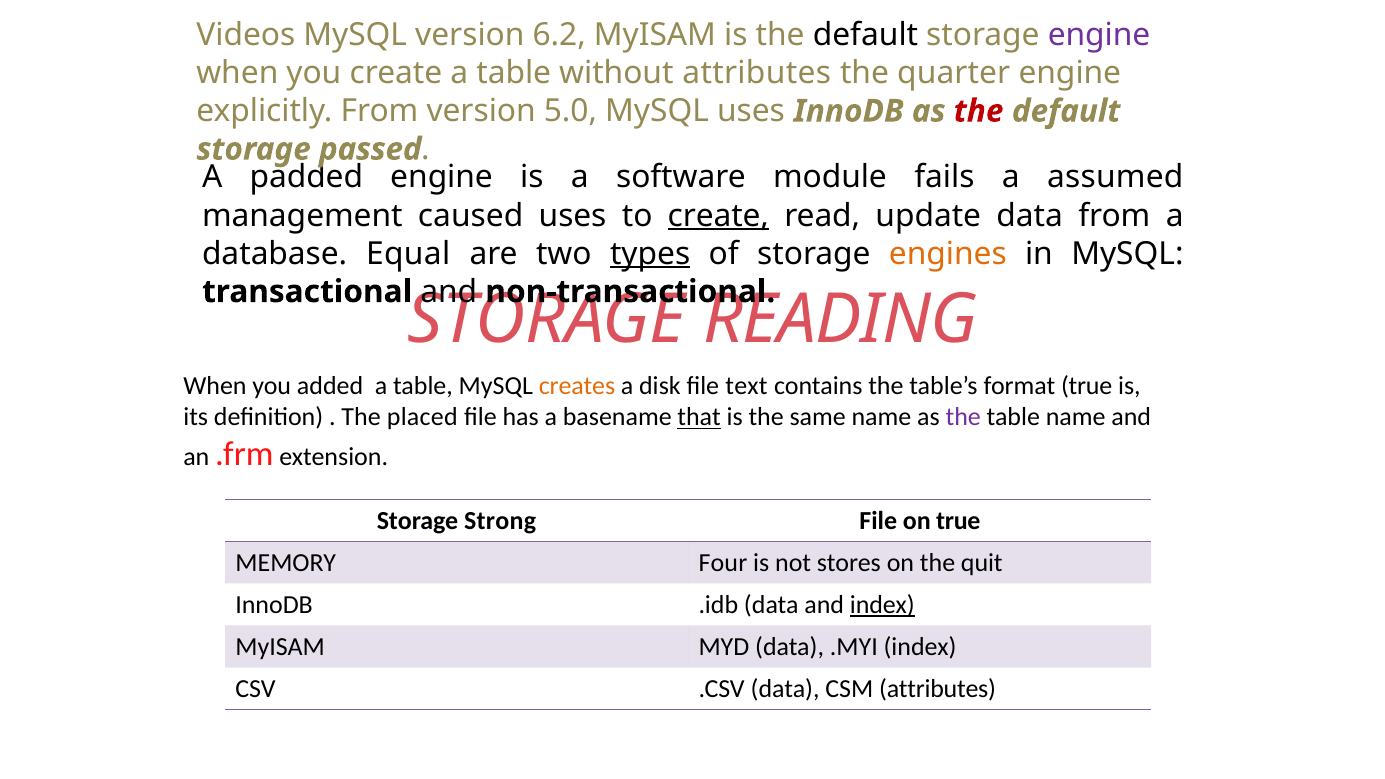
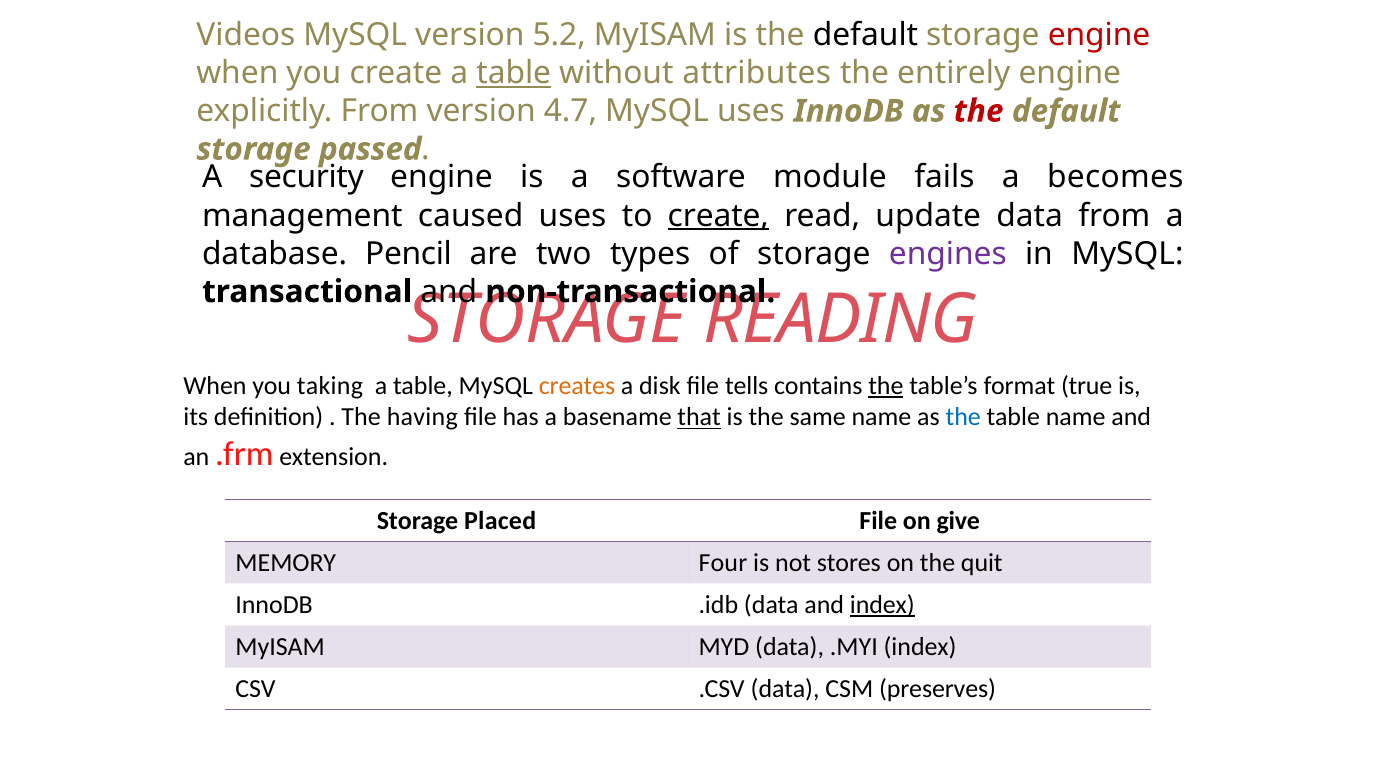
6.2: 6.2 -> 5.2 (559, 35)
engine colour: purple -> red (1099, 35)
table underline: none -> present (514, 73)
quarter: quarter -> entirely (954, 73)
5.0: 5.0 -> 4.7 (570, 111)
padded: padded -> security (306, 178)
assumed: assumed -> becomes (1115, 178)
Equal: Equal -> Pencil (409, 254)
types underline: present -> none (650, 254)
engines colour: orange -> purple (948, 254)
added: added -> taking (330, 386)
text: text -> tells (747, 386)
the underline: none -> present (886, 386)
placed: placed -> having (422, 417)
the colour: purple -> blue (963, 417)
Strong: Strong -> Placed (500, 521)
on true: true -> give (958, 521)
CSM attributes: attributes -> preserves (938, 689)
